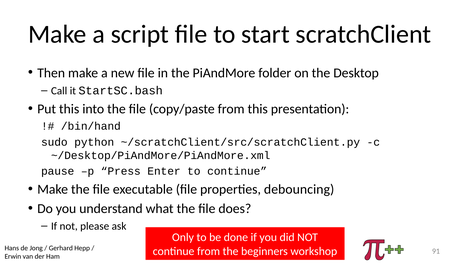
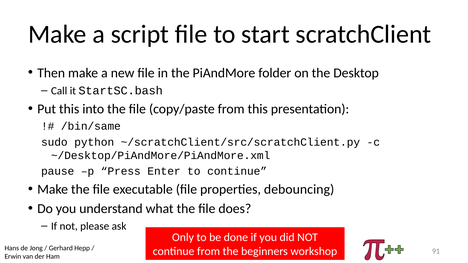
/bin/hand: /bin/hand -> /bin/same (91, 126)
